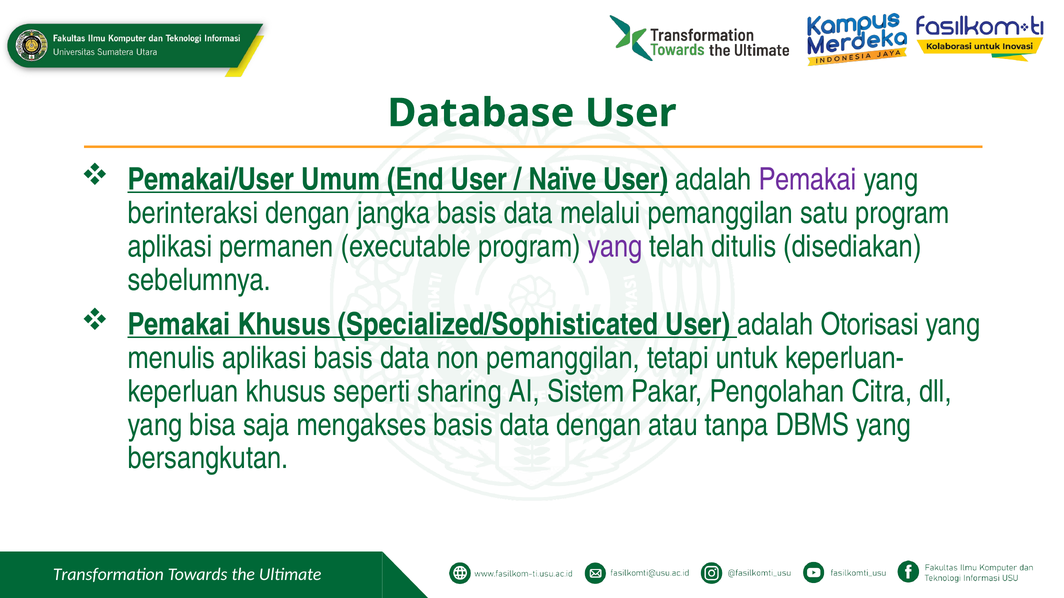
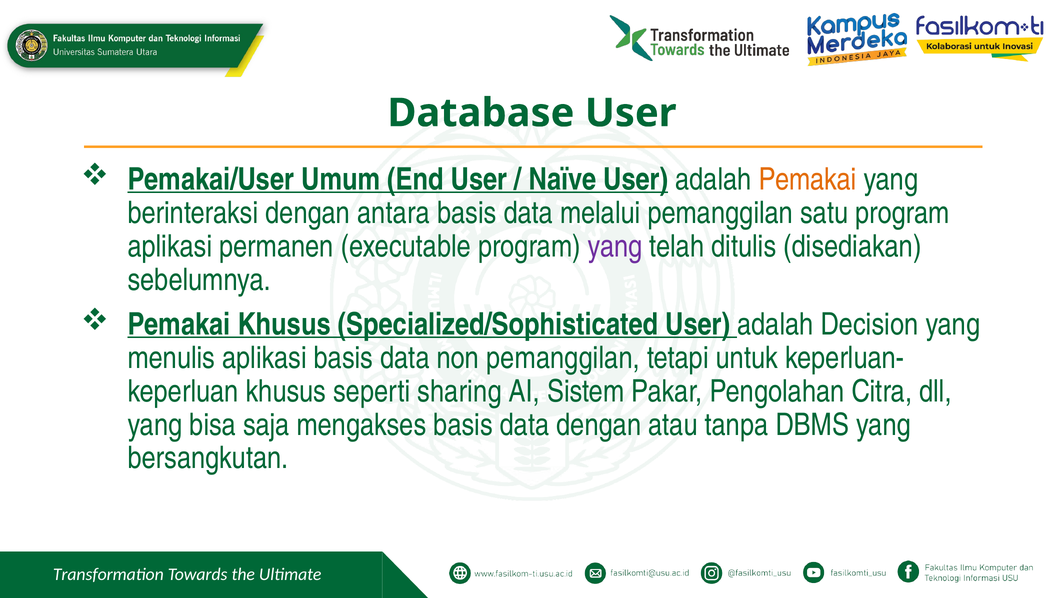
Pemakai colour: purple -> orange (808, 180)
jangka: jangka -> antara (394, 213)
Otorisasi: Otorisasi -> Decision (869, 325)
